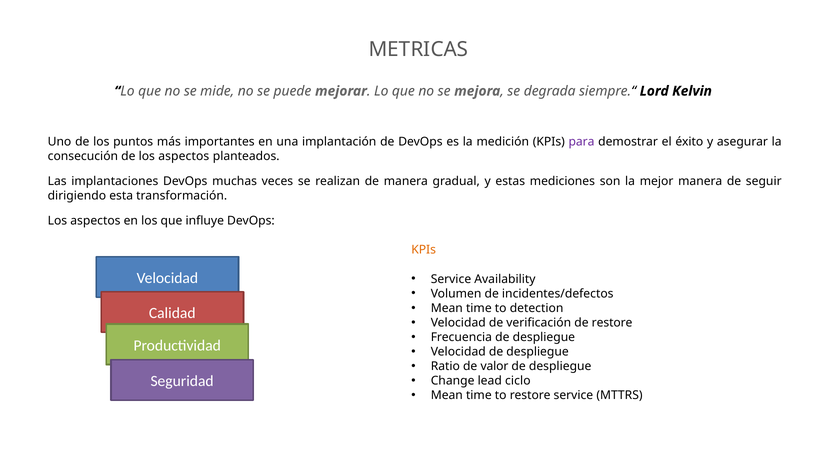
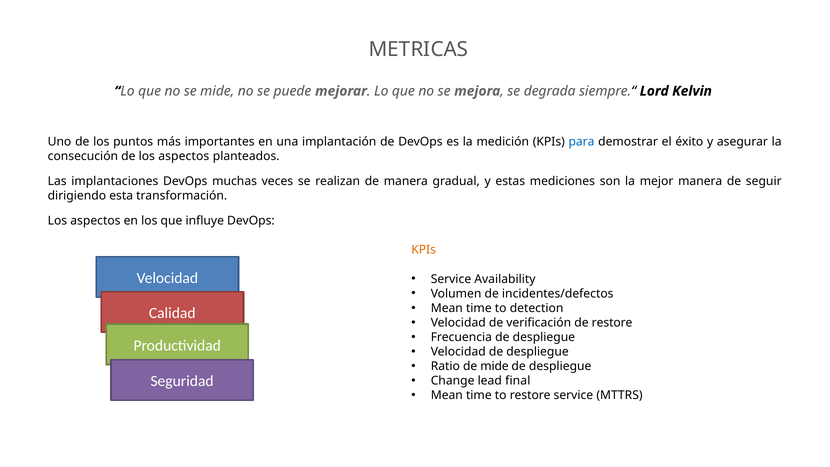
para colour: purple -> blue (582, 142)
de valor: valor -> mide (494, 366)
ciclo: ciclo -> final (518, 381)
